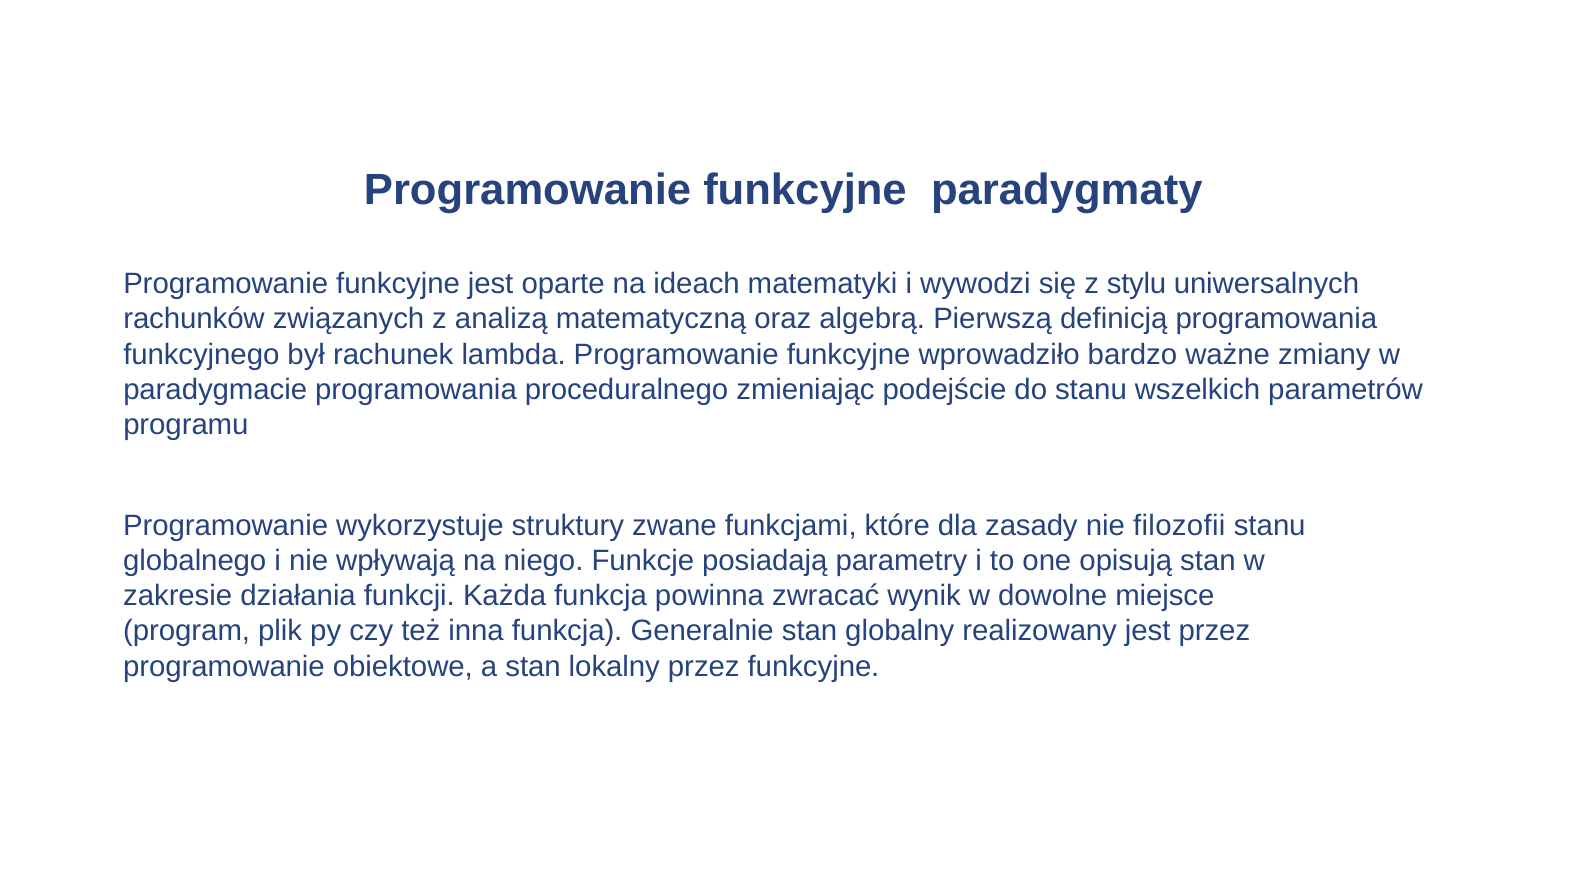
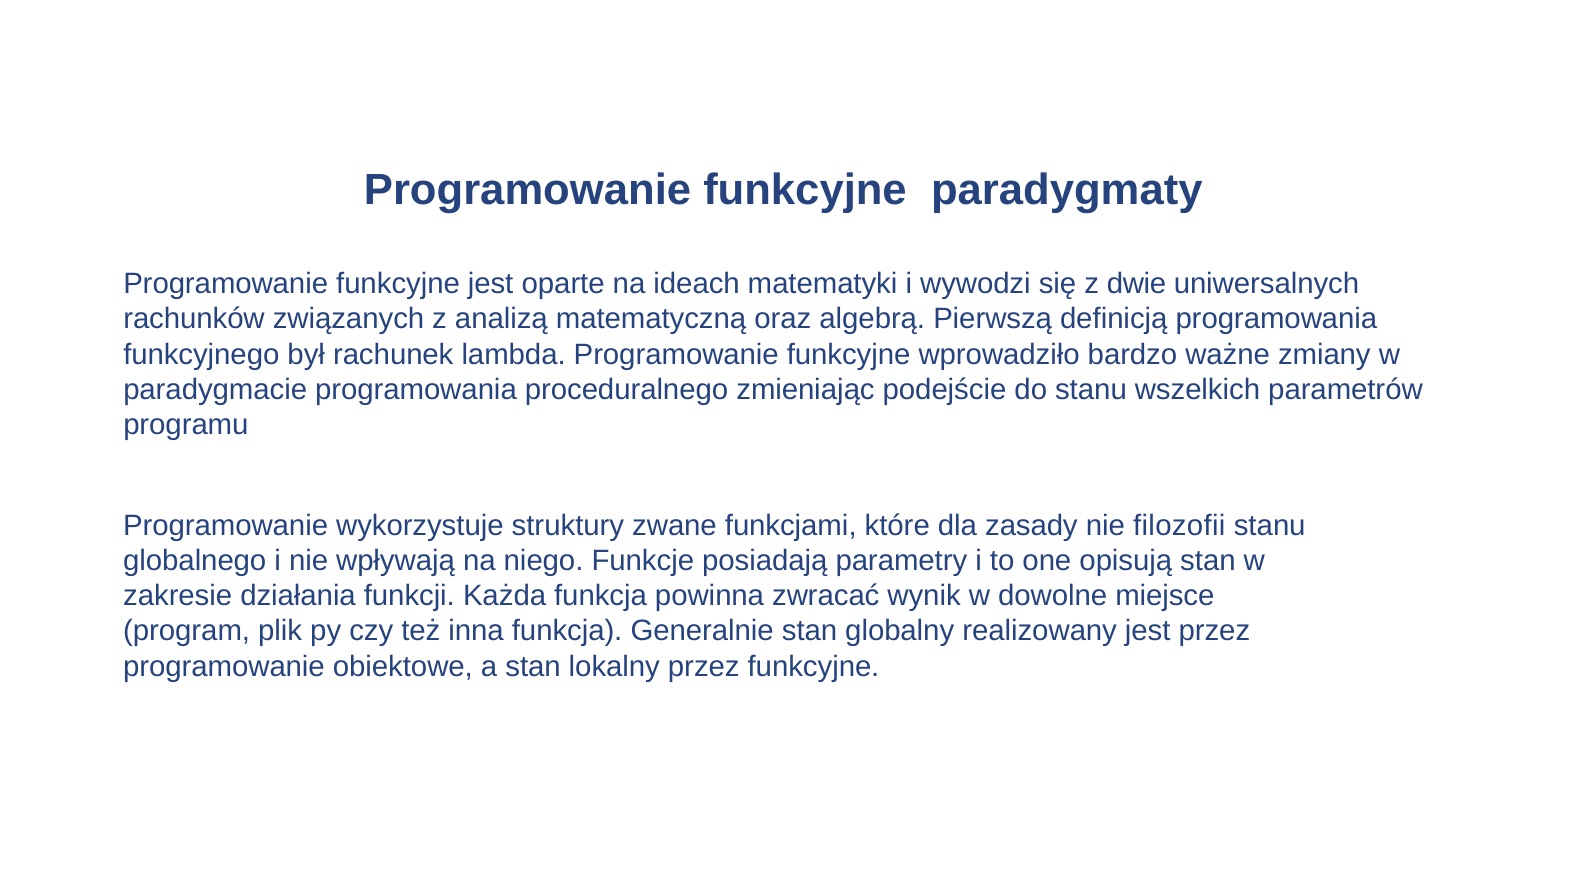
stylu: stylu -> dwie (1137, 284)
